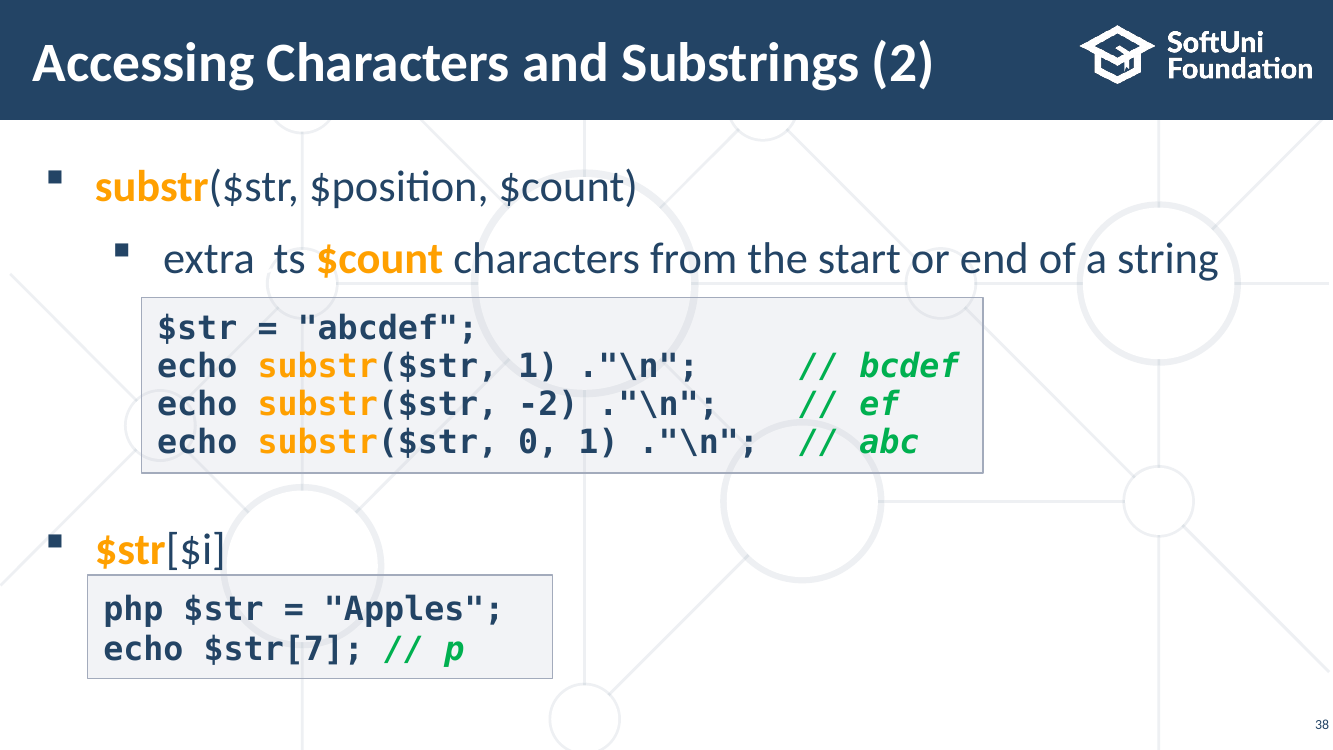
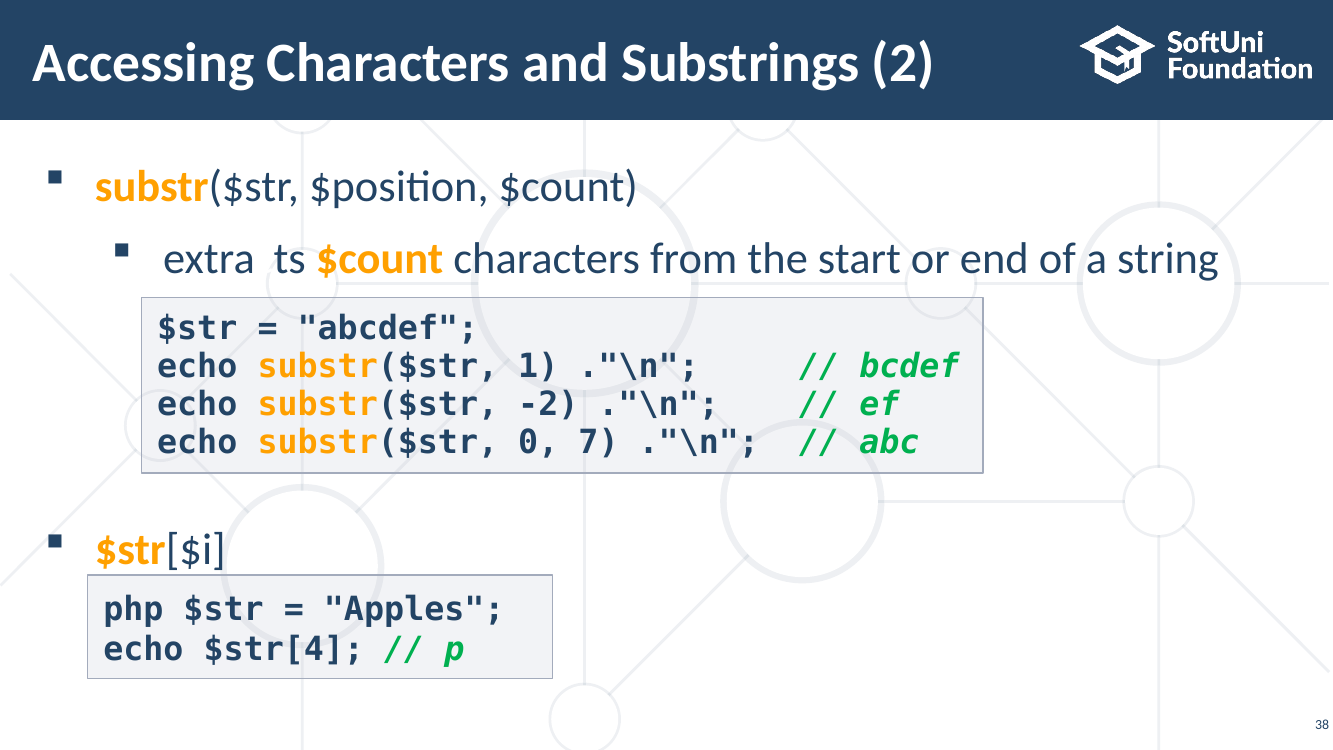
0 1: 1 -> 7 (599, 443)
$str[7: $str[7 -> $str[4 (284, 649)
